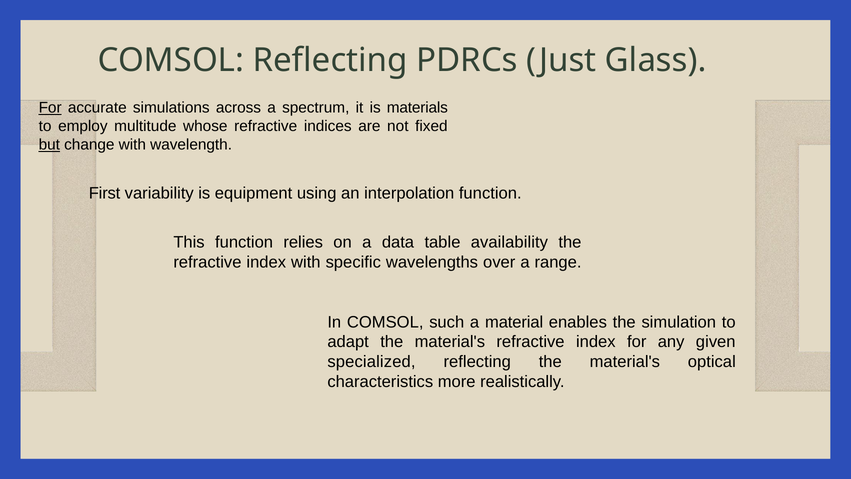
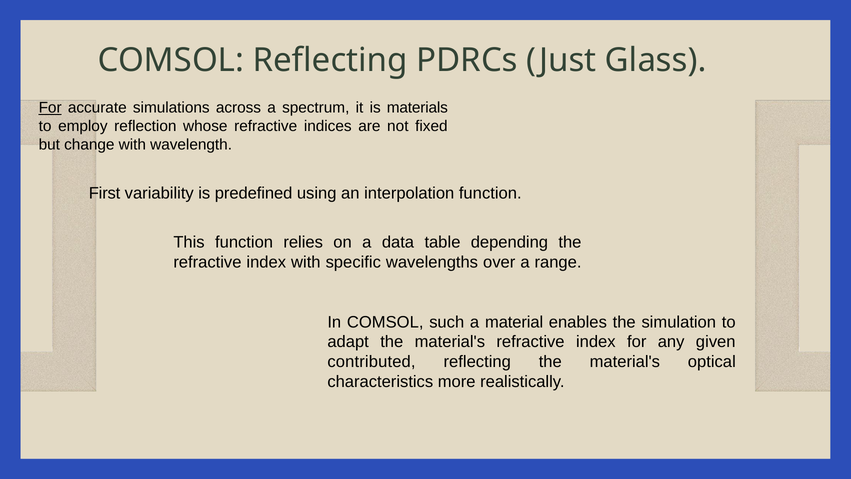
multitude: multitude -> reflection (145, 126)
but underline: present -> none (49, 145)
equipment: equipment -> predefined (254, 193)
availability: availability -> depending (509, 242)
specialized: specialized -> contributed (371, 362)
